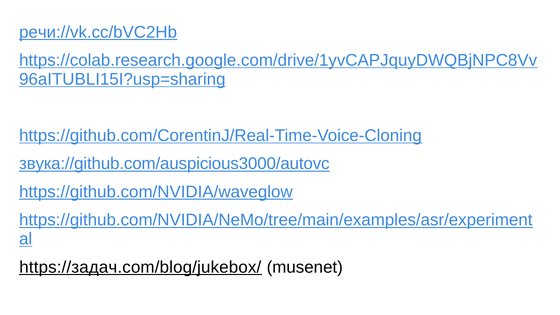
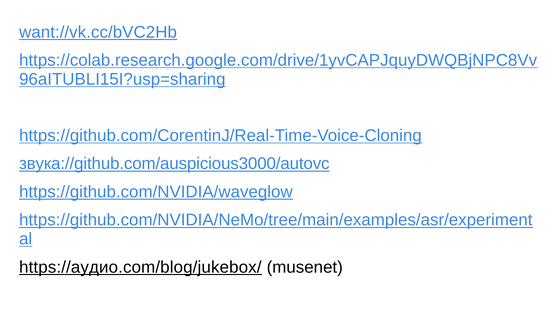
речи://vk.cc/bVC2Hb: речи://vk.cc/bVC2Hb -> want://vk.cc/bVC2Hb (98, 32)
https://задач.com/blog/jukebox/: https://задач.com/blog/jukebox/ -> https://аудио.com/blog/jukebox/ (140, 267)
